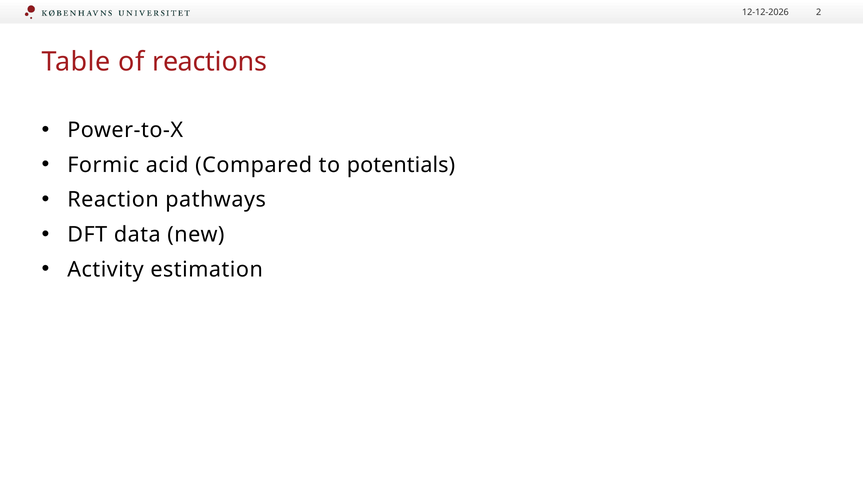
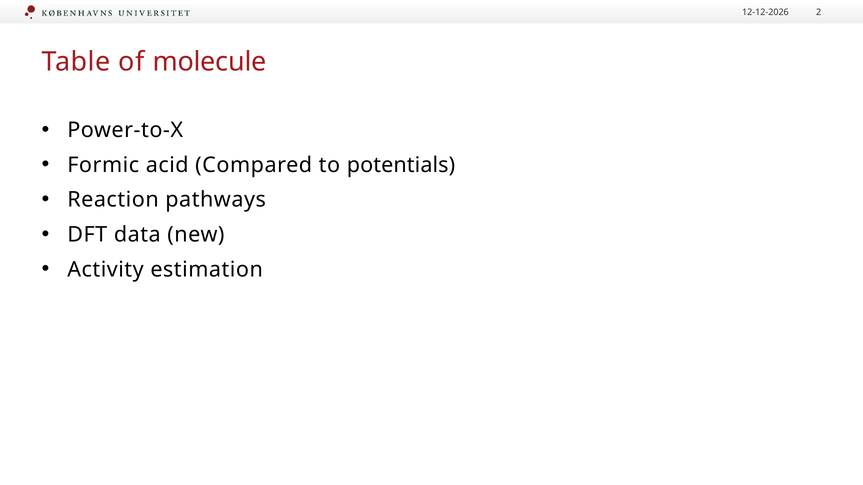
reactions: reactions -> molecule (210, 62)
